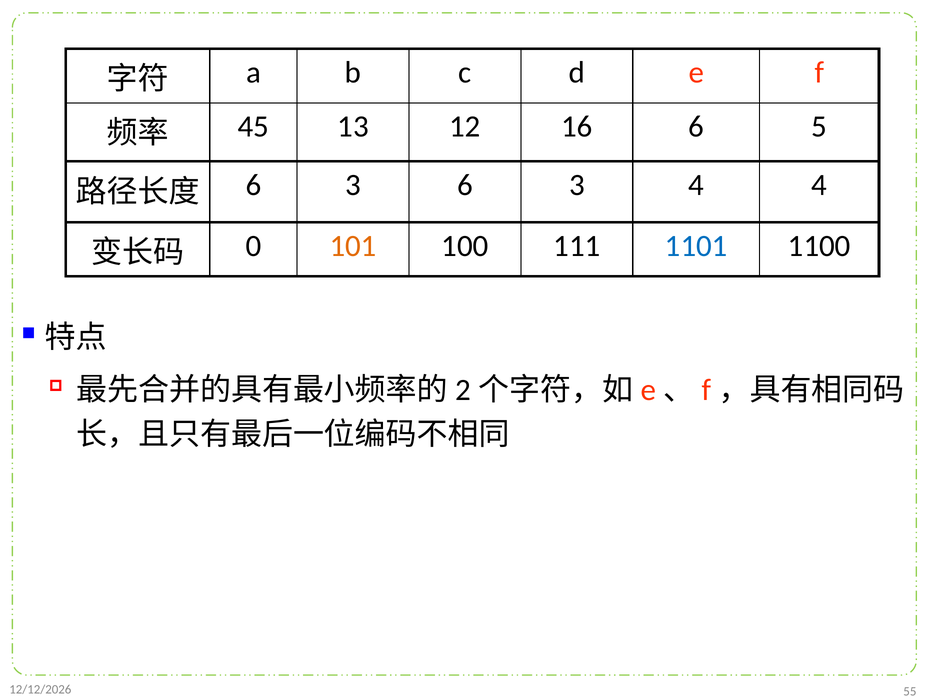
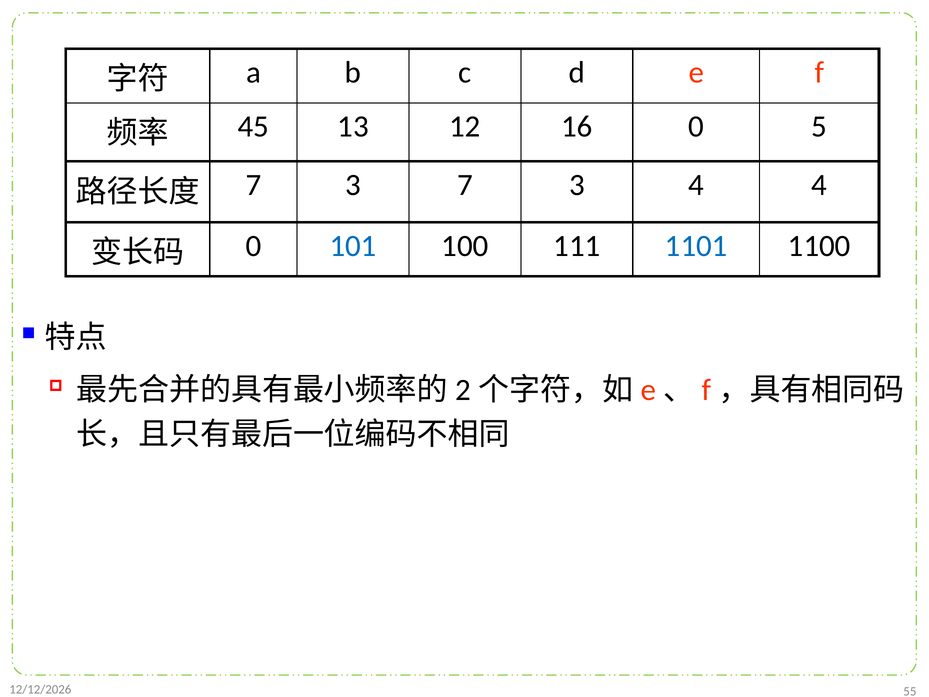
16 6: 6 -> 0 (696, 127)
6: 6 -> 7 (253, 185)
3 6: 6 -> 7 (465, 185)
101 colour: orange -> blue (353, 246)
